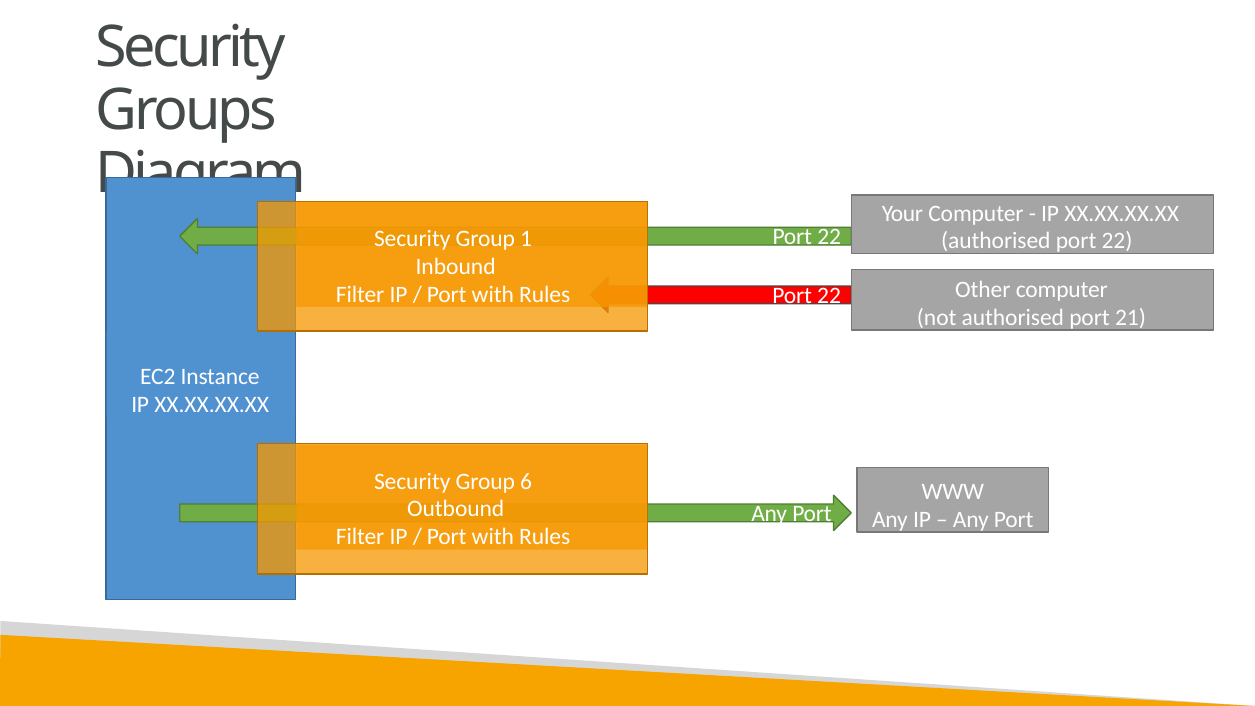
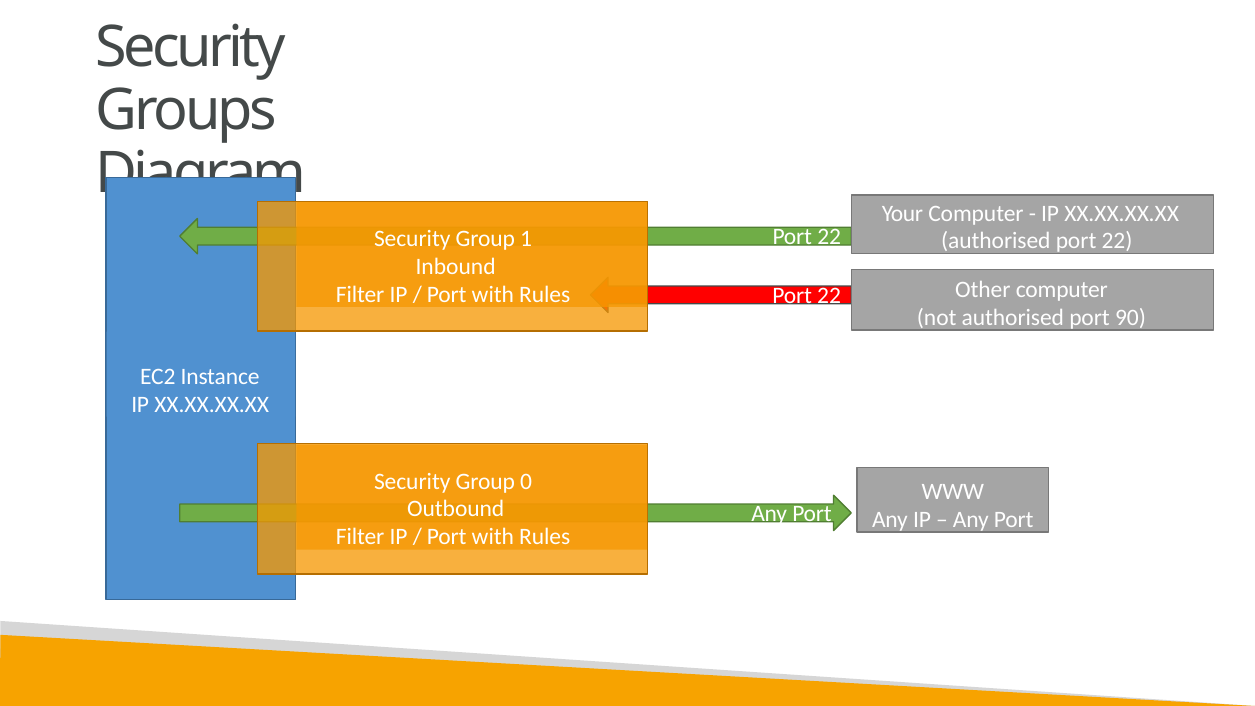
21: 21 -> 90 (1130, 317)
6: 6 -> 0 (526, 482)
